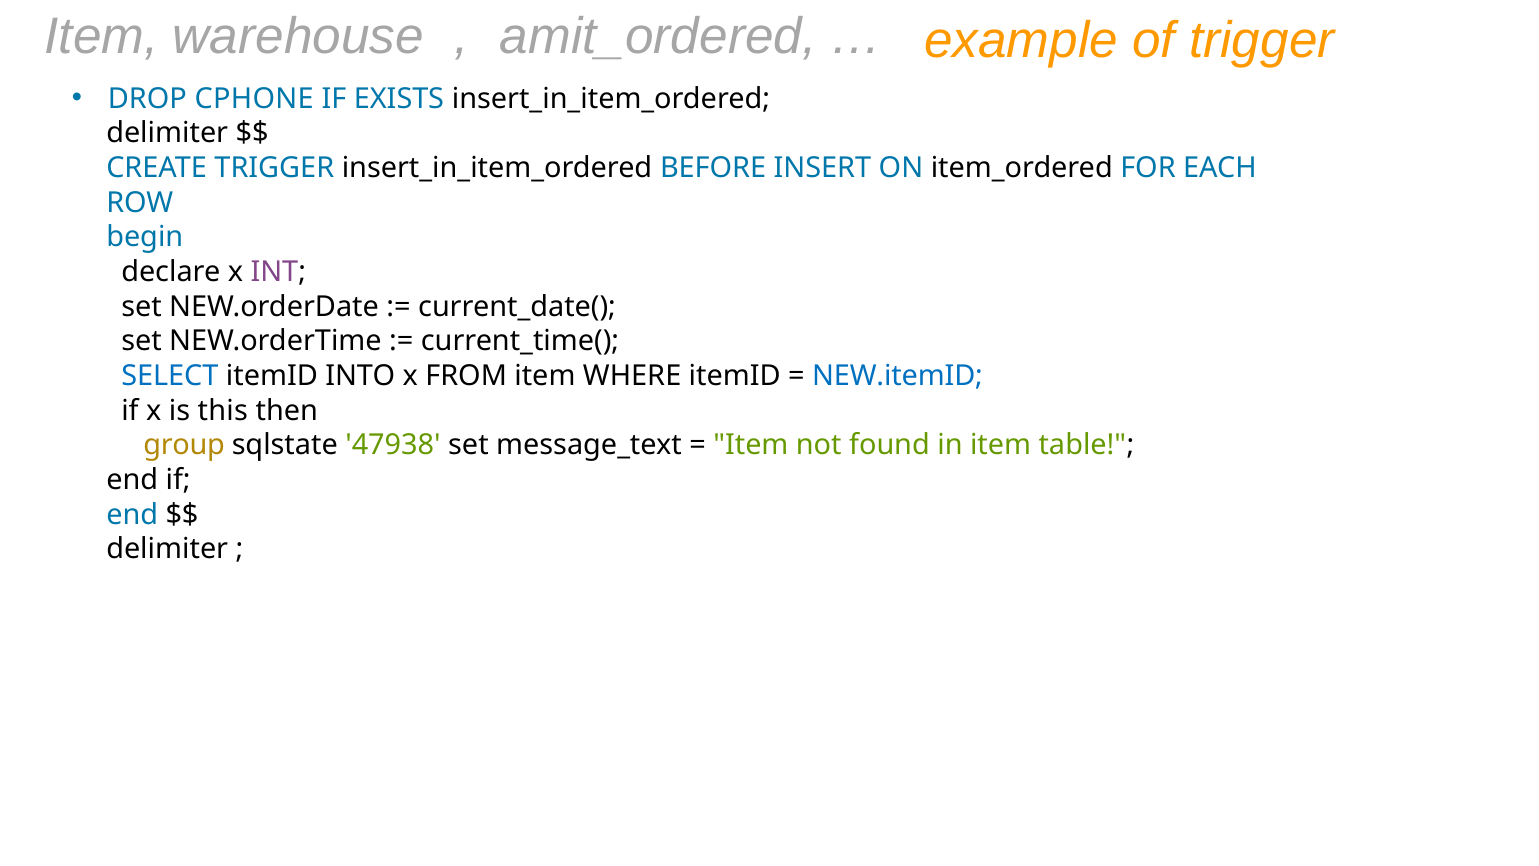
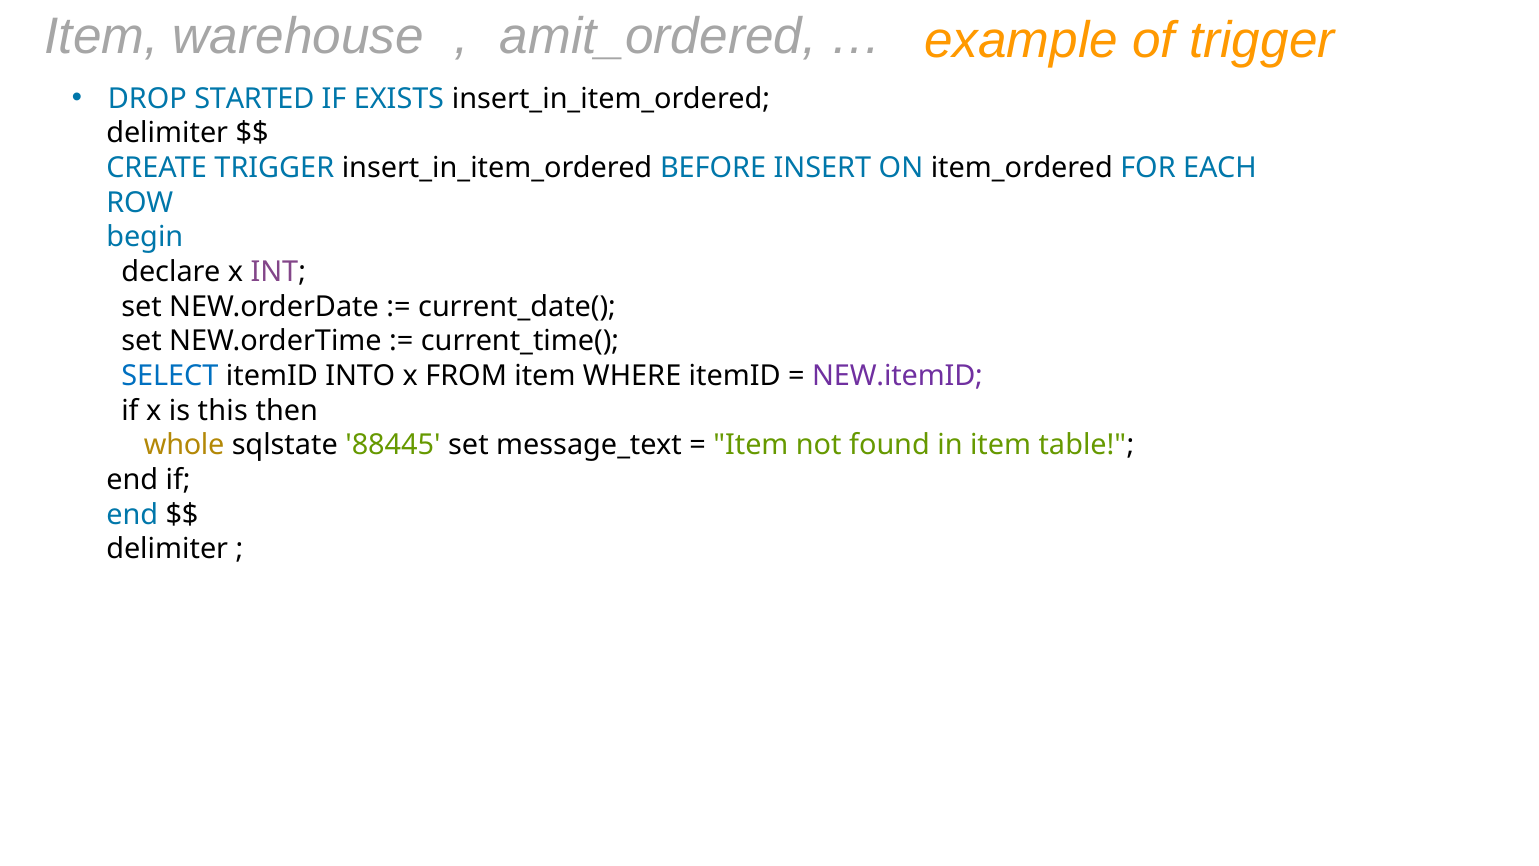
CPHONE: CPHONE -> STARTED (254, 99)
NEW.itemID colour: blue -> purple (898, 376)
group: group -> whole (184, 445)
47938: 47938 -> 88445 (393, 445)
